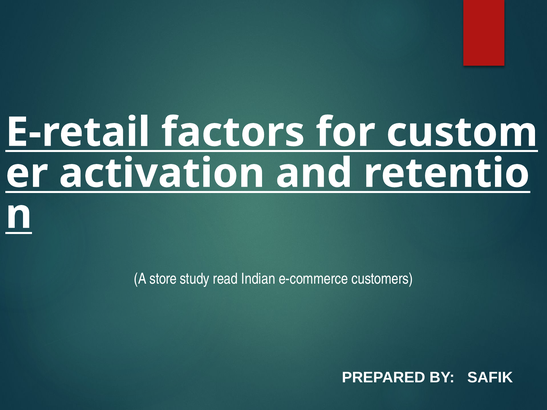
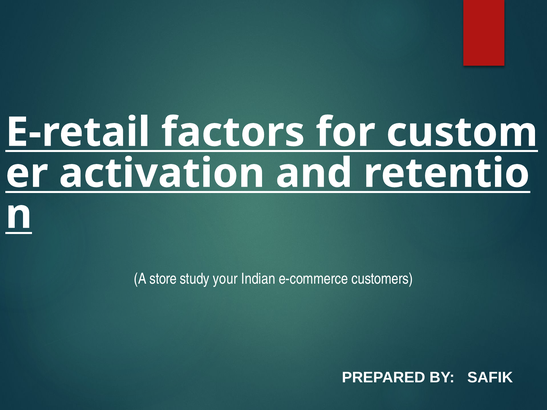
read: read -> your (225, 279)
